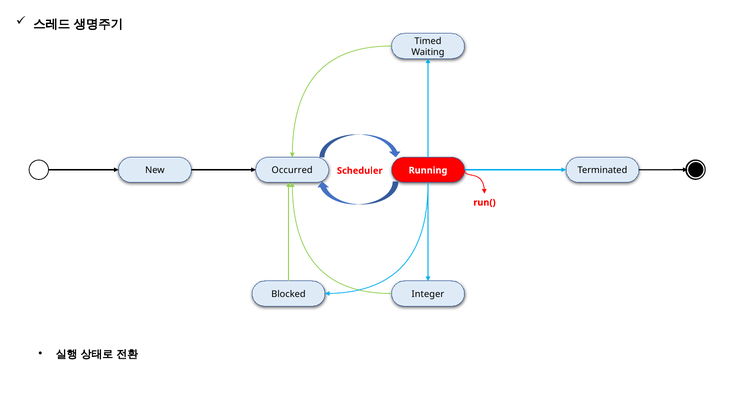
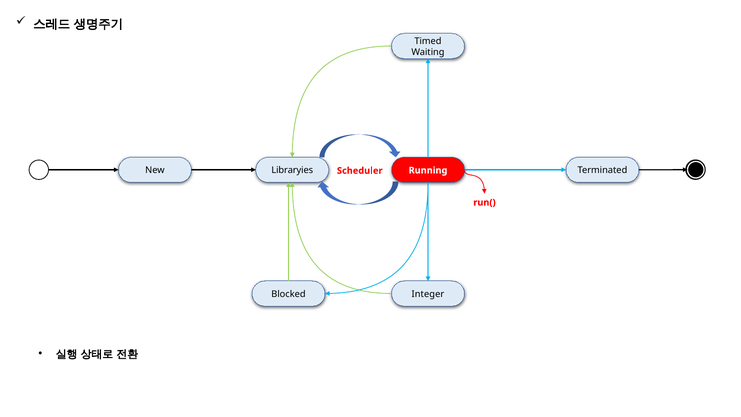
Occurred: Occurred -> Libraryies (292, 170)
